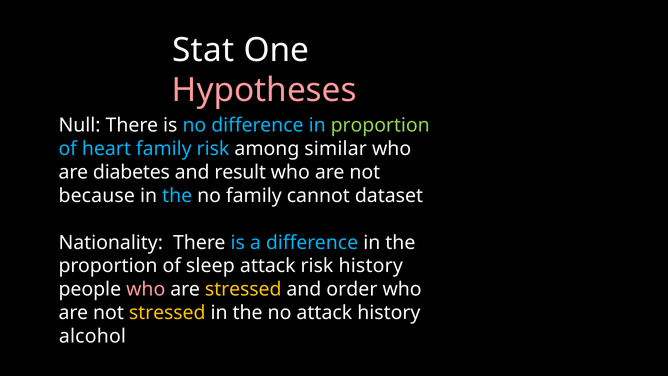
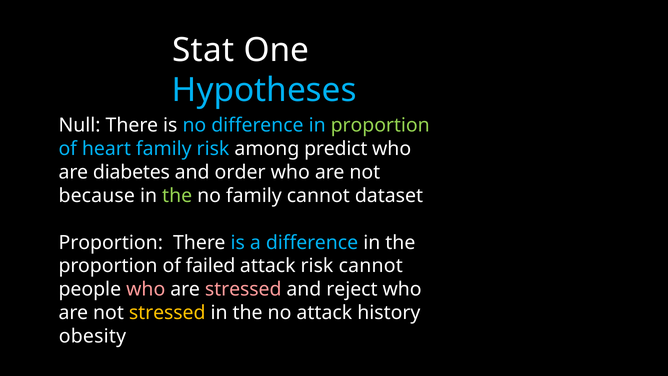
Hypotheses colour: pink -> light blue (264, 90)
similar: similar -> predict (336, 149)
result: result -> order (240, 172)
the colour: light blue -> light green (177, 196)
Nationality: Nationality -> Proportion (111, 242)
sleep: sleep -> failed (211, 266)
risk history: history -> cannot (371, 266)
stressed colour: yellow -> pink (243, 289)
order: order -> reject (352, 289)
alcohol: alcohol -> obesity (92, 336)
